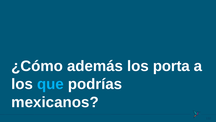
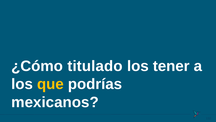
además: además -> titulado (95, 66)
porta: porta -> tener (171, 66)
que colour: light blue -> yellow (50, 84)
